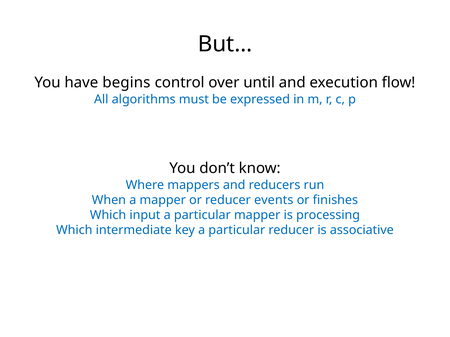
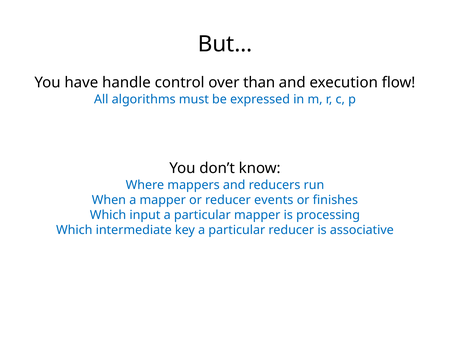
begins: begins -> handle (126, 83)
until: until -> than (259, 83)
